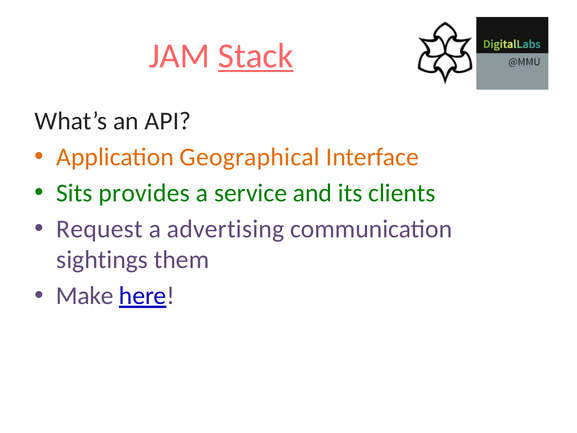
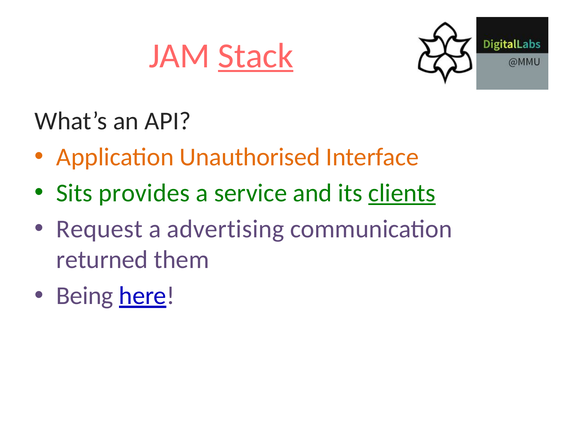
Geographical: Geographical -> Unauthorised (250, 157)
clients underline: none -> present (402, 193)
sightings: sightings -> returned (102, 260)
Make: Make -> Being (85, 296)
